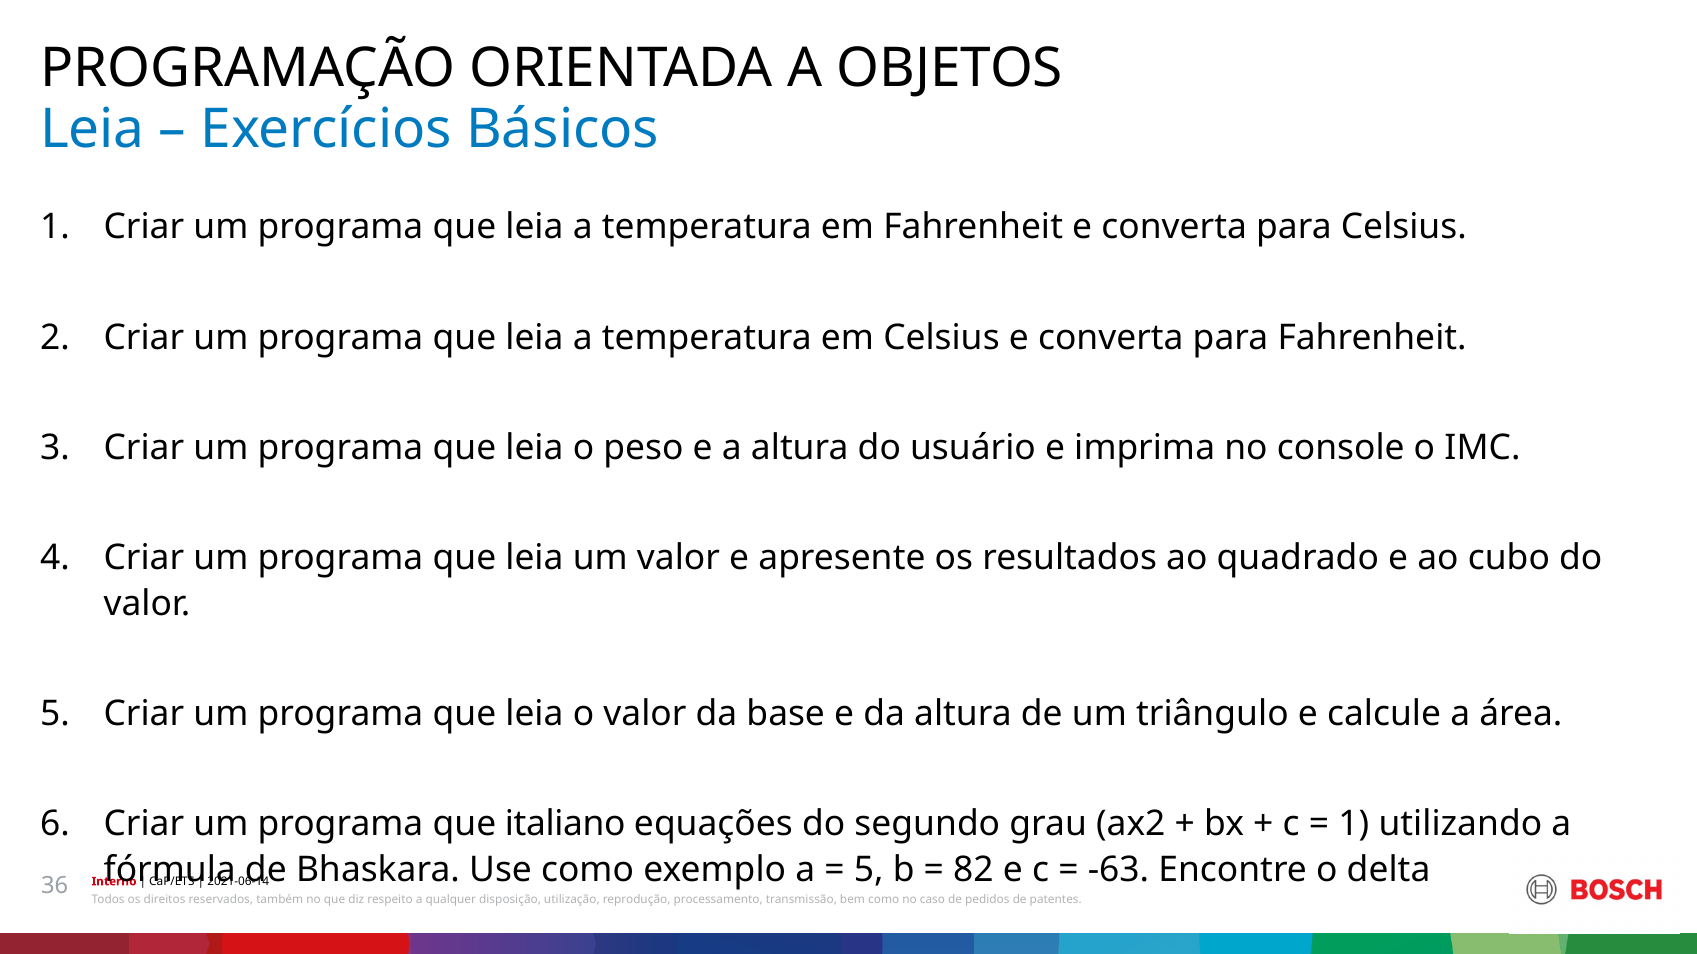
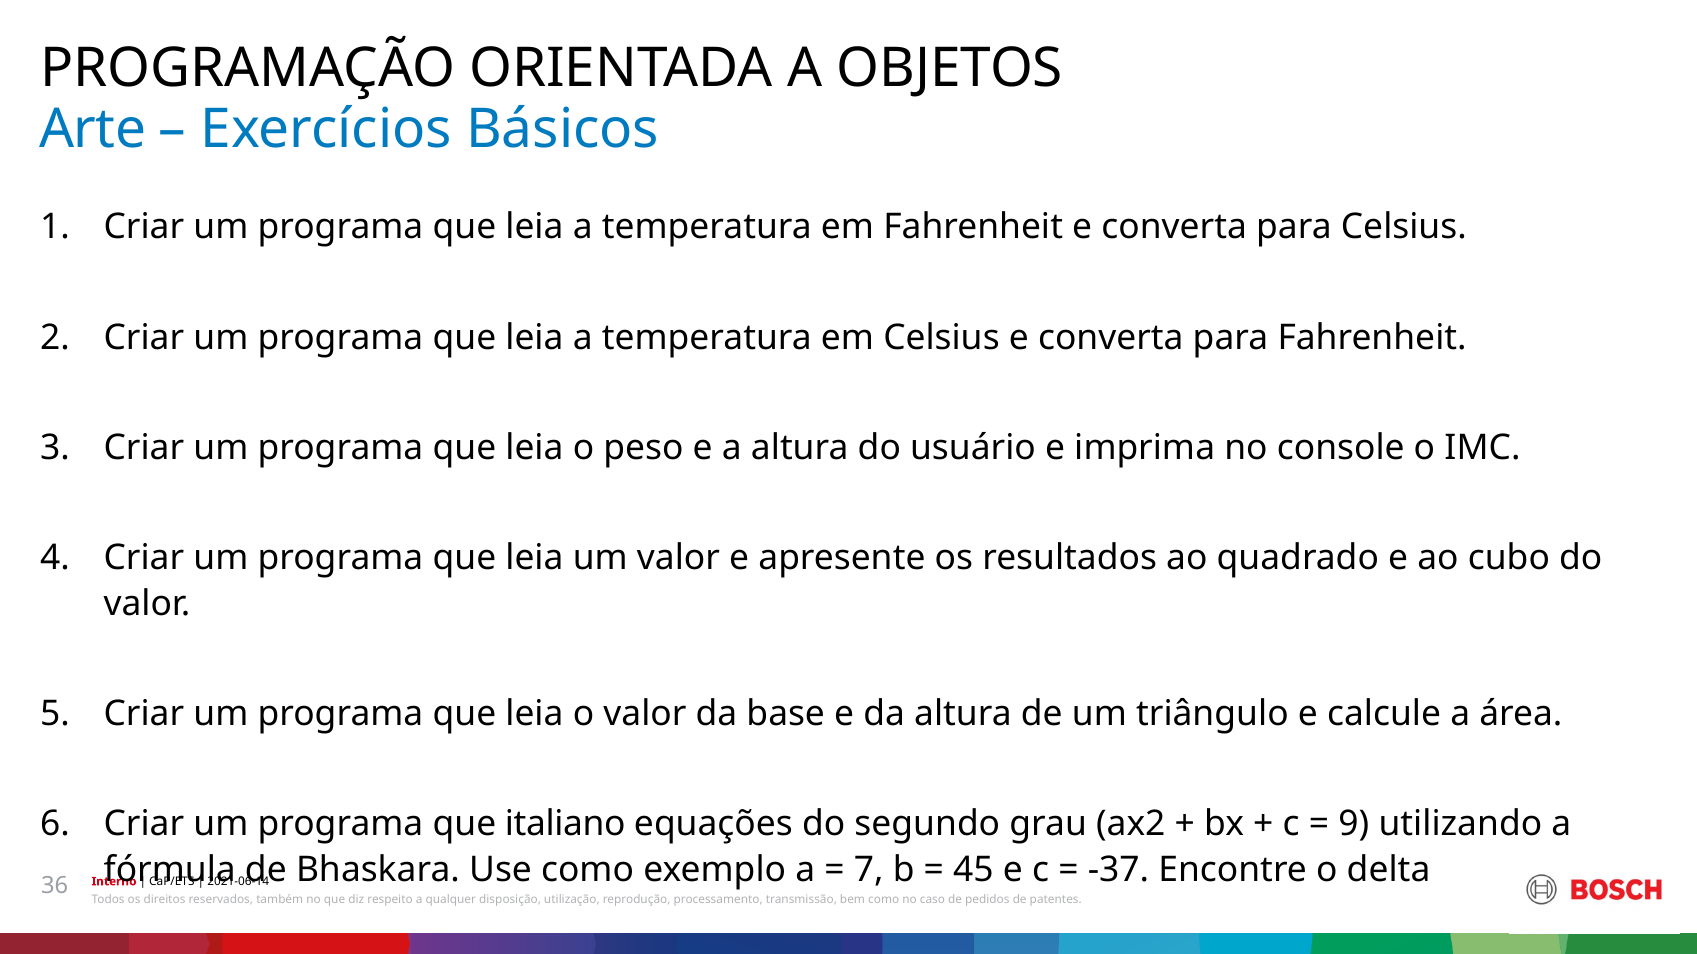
Leia: Leia -> Arte (93, 129)
1: 1 -> 9 (1354, 825)
5: 5 -> 7 (869, 870)
82: 82 -> 45 (973, 870)
-63: -63 -> -37 (1119, 870)
